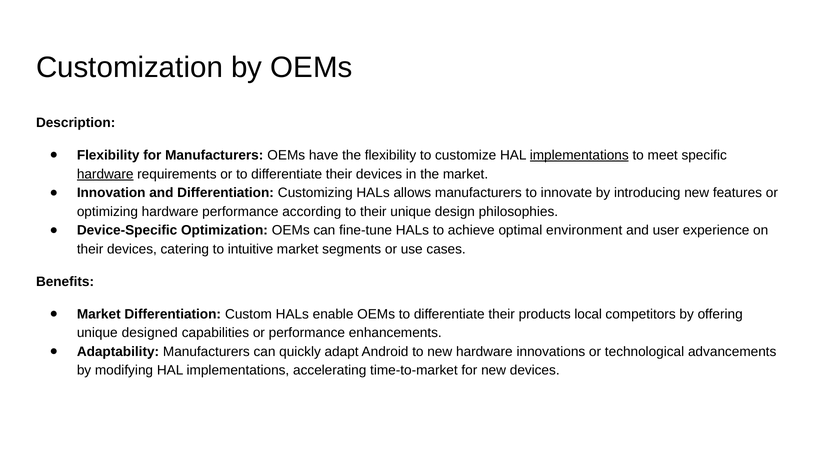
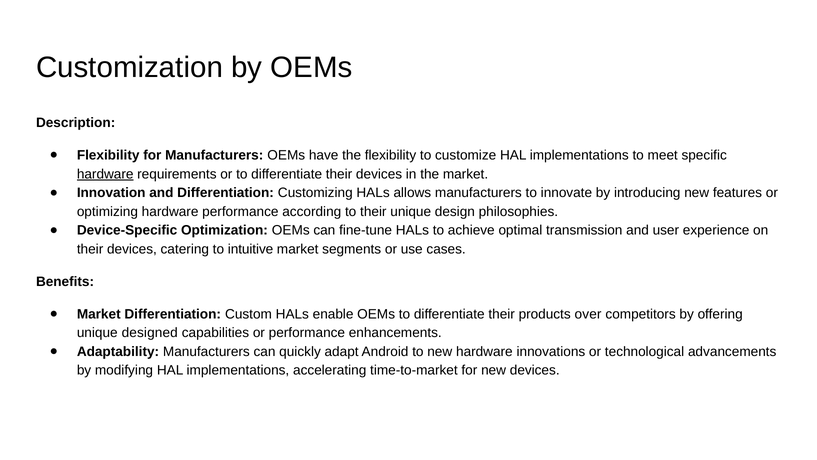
implementations underline: present -> none (579, 155)
environment: environment -> transmission (584, 230)
local: local -> over (588, 314)
